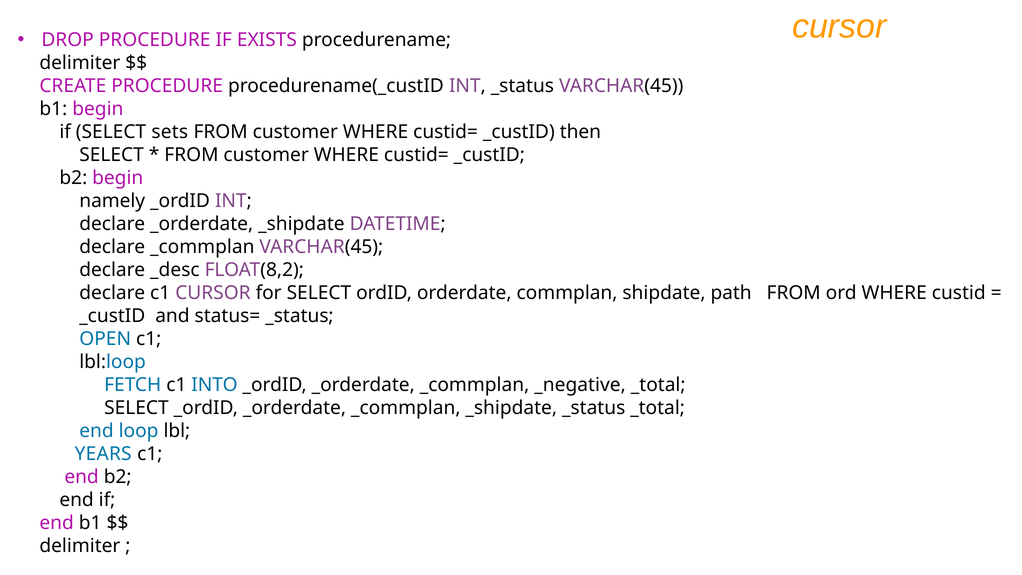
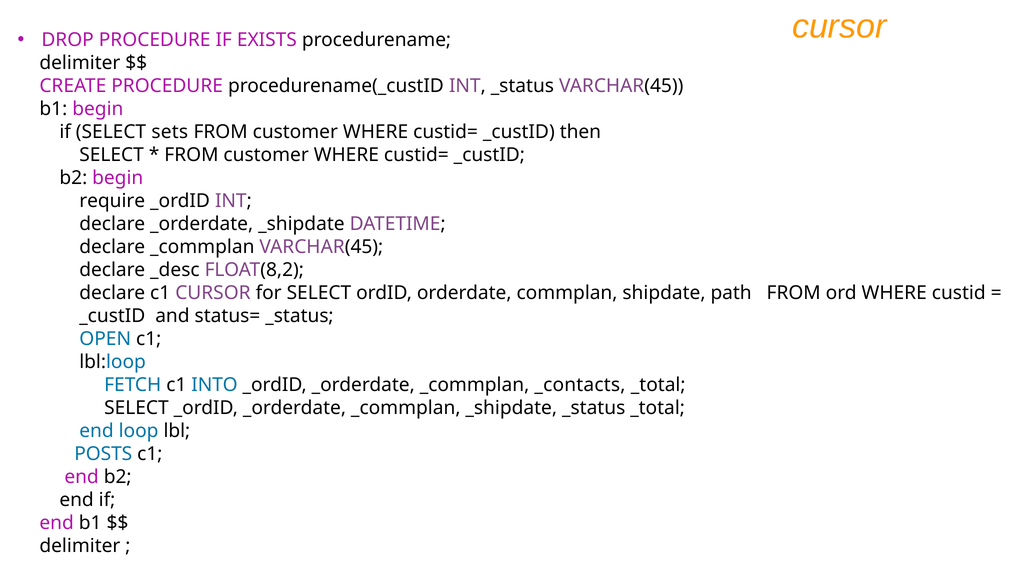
namely: namely -> require (112, 201)
_negative: _negative -> _contacts (580, 385)
YEARS: YEARS -> POSTS (103, 454)
